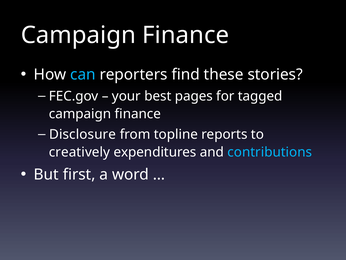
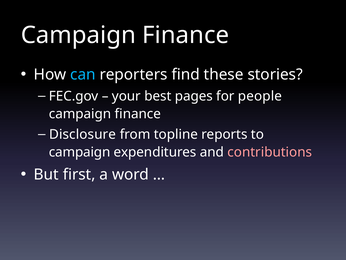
tagged: tagged -> people (260, 96)
creatively: creatively -> campaign (80, 152)
contributions colour: light blue -> pink (270, 152)
